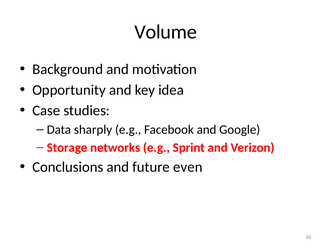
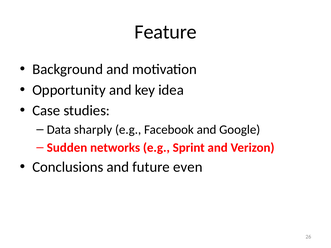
Volume: Volume -> Feature (166, 32)
Storage: Storage -> Sudden (67, 148)
